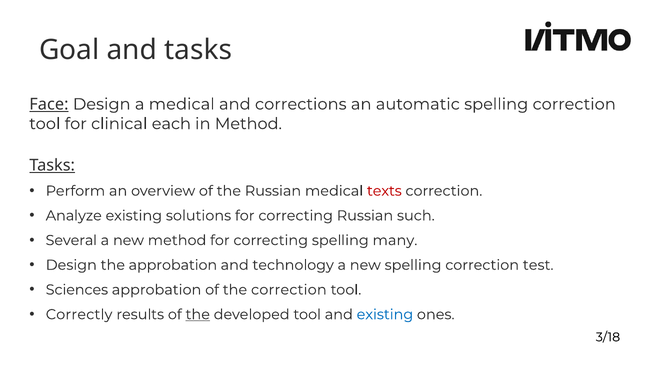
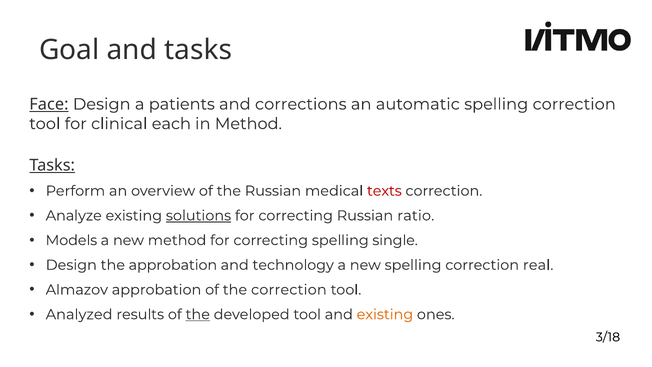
a medical: medical -> patients (182, 104)
solutions underline: none -> present (199, 215)
such: such -> ratio (416, 215)
Several: Several -> Models (71, 240)
many: many -> single (395, 240)
test: test -> real (538, 265)
Sciences: Sciences -> Almazov (77, 290)
Correctly: Correctly -> Analyzed (79, 314)
existing colour: blue -> orange (385, 314)
